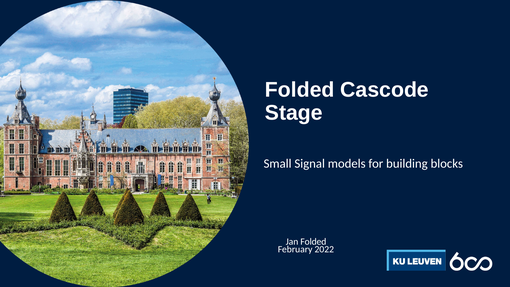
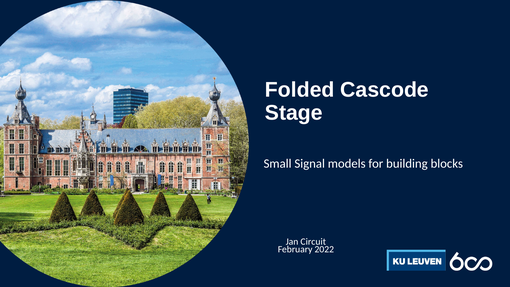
Jan Folded: Folded -> Circuit (313, 242)
